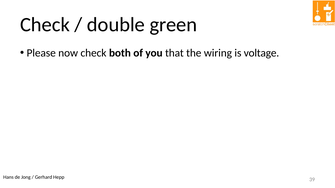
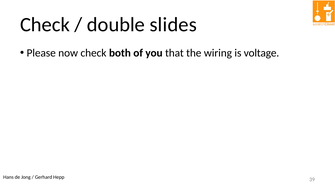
green: green -> slides (173, 25)
